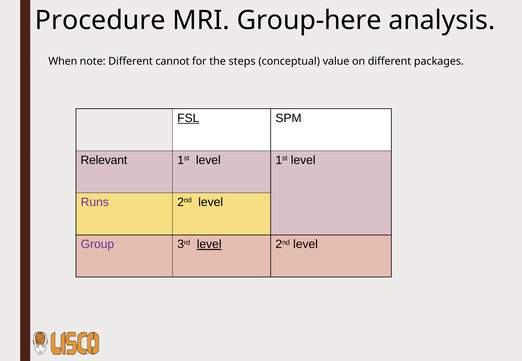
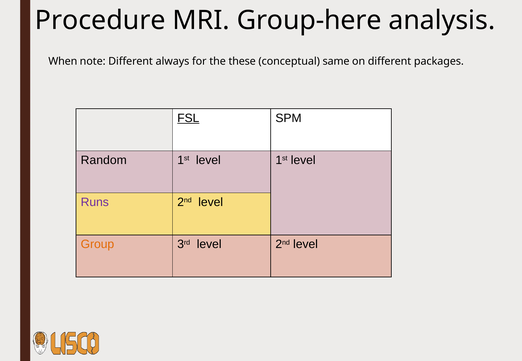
cannot: cannot -> always (172, 61)
steps: steps -> these (242, 61)
value: value -> same (336, 61)
Relevant: Relevant -> Random (104, 160)
Group colour: purple -> orange (97, 245)
level underline: present -> none (209, 245)
